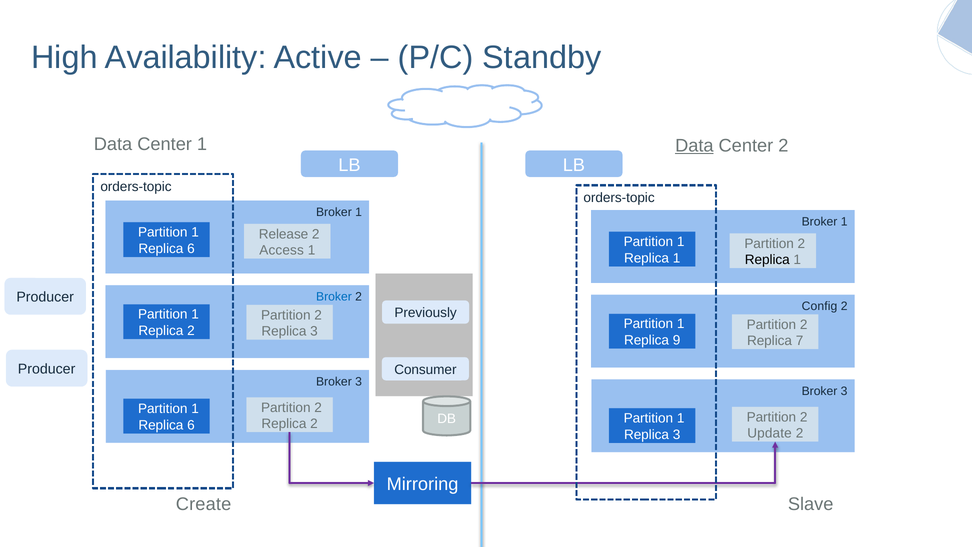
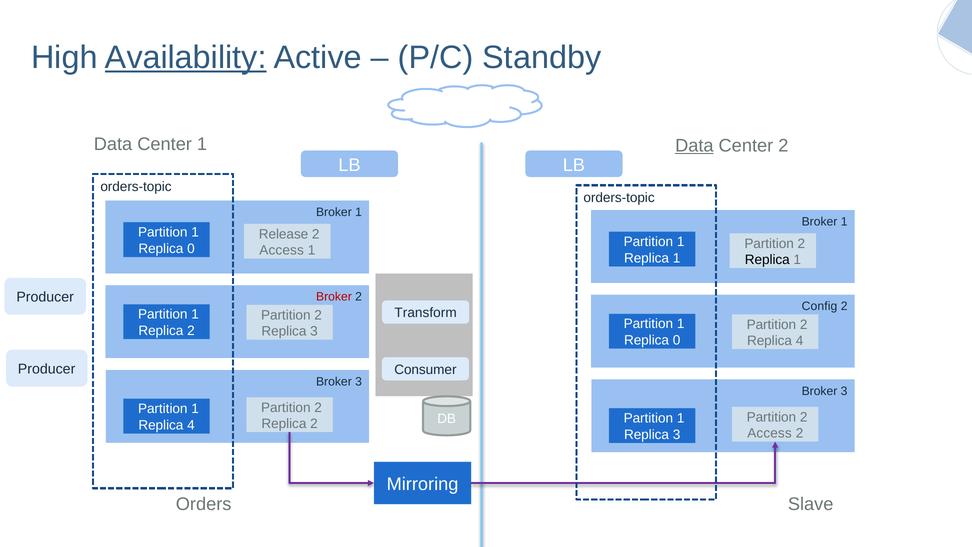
Availability underline: none -> present (186, 58)
6: 6 -> 0 (191, 249)
Broker colour: blue -> red (334, 297)
Previously: Previously -> Transform (426, 313)
9: 9 -> 0 (677, 340)
7: 7 -> 4 (800, 341)
6: 6 -> 4 (191, 425)
Update: Update -> Access (769, 433)
Create: Create -> Orders (204, 504)
